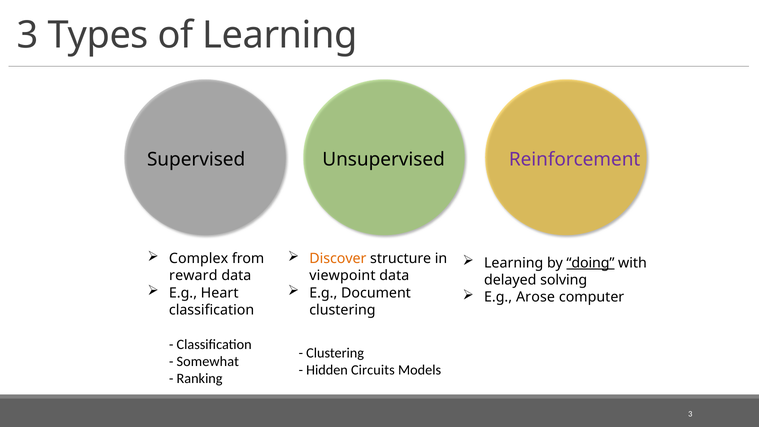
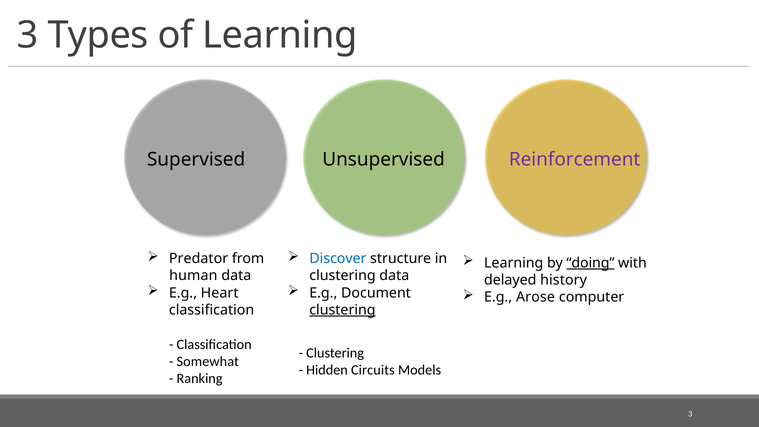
Complex: Complex -> Predator (199, 259)
Discover colour: orange -> blue (338, 259)
reward: reward -> human (193, 276)
viewpoint: viewpoint -> clustering (342, 276)
solving: solving -> history (564, 280)
clustering underline: none -> present (342, 310)
